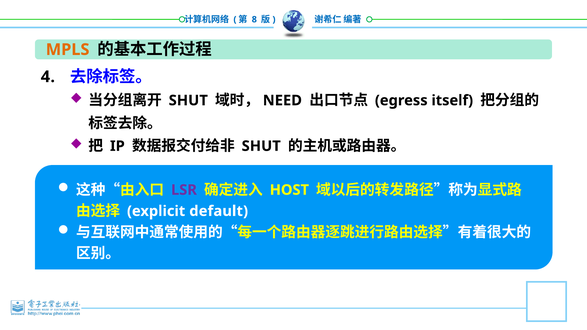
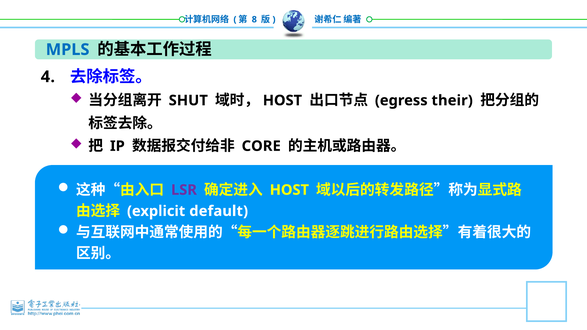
MPLS colour: orange -> blue (68, 50)
NEED: NEED -> HOST (282, 100)
itself: itself -> their (452, 100)
SHUT: SHUT -> CORE (261, 146)
